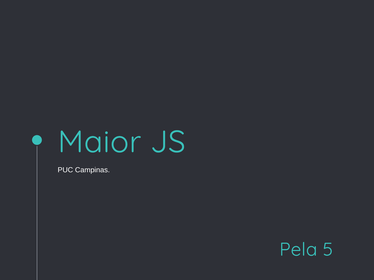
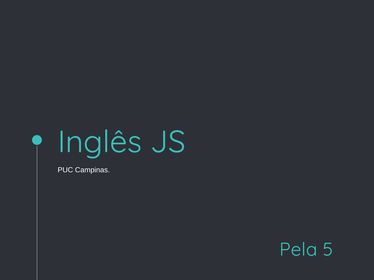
Maior: Maior -> Inglês (100, 142)
